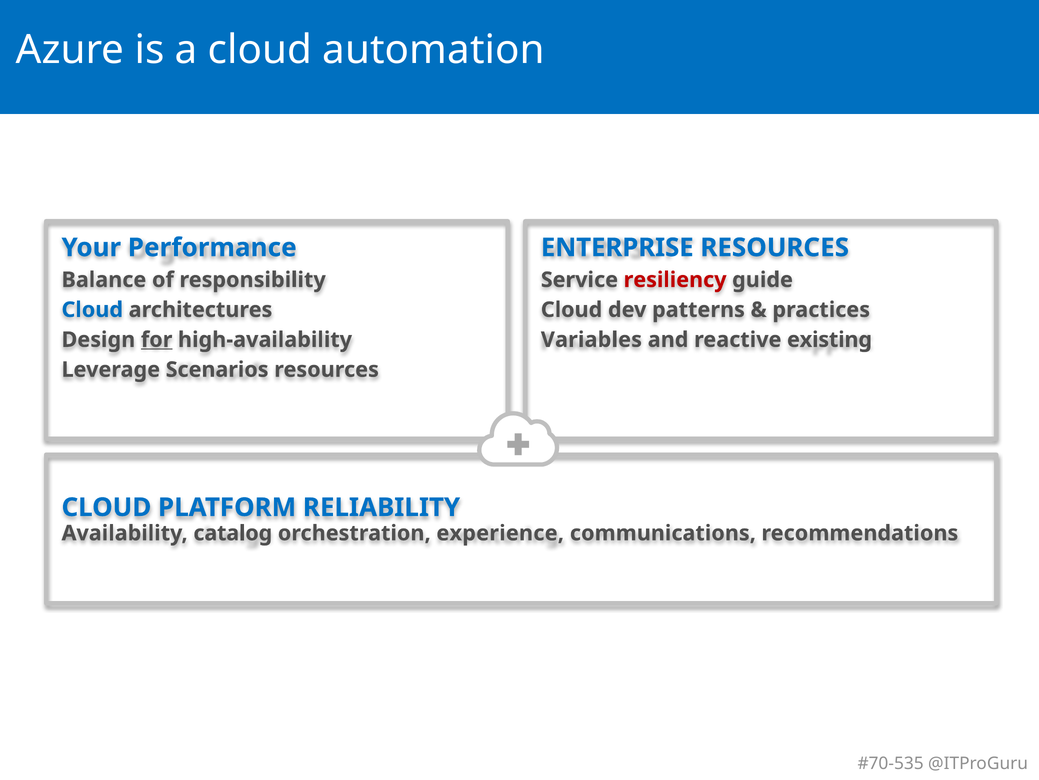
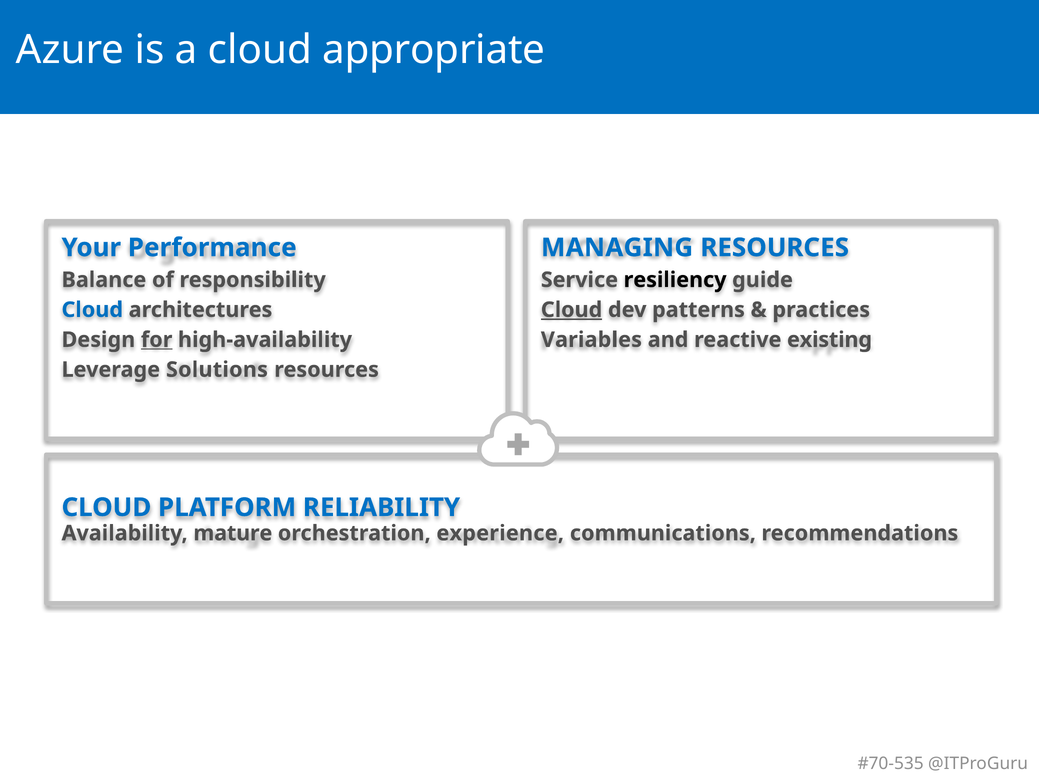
automation: automation -> appropriate (434, 50)
ENTERPRISE: ENTERPRISE -> MANAGING (617, 247)
resiliency colour: red -> black (675, 280)
Cloud underline: none -> present (572, 310)
Scenarios: Scenarios -> Solutions (217, 369)
catalog: catalog -> mature (233, 533)
